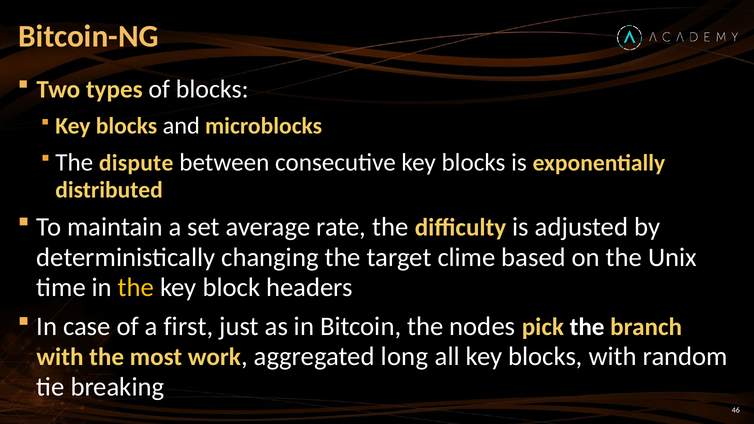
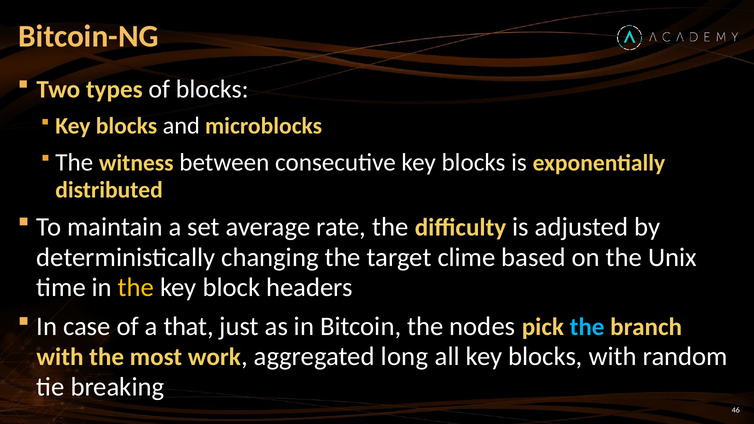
dispute: dispute -> witness (136, 163)
first: first -> that (189, 326)
the colour: white -> light blue (587, 327)
